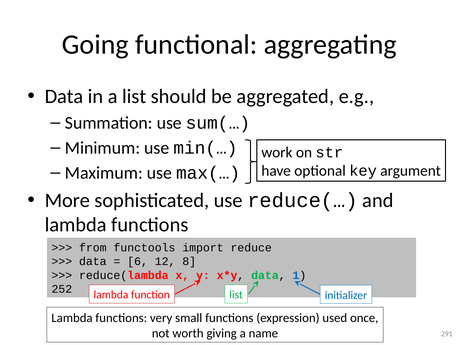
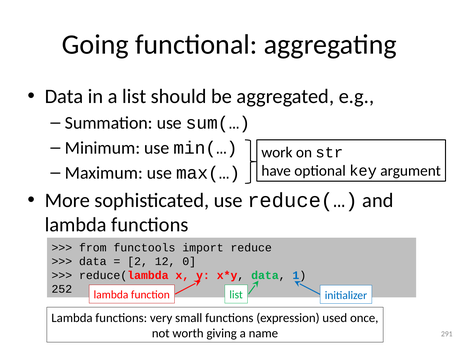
6: 6 -> 2 (138, 261)
8: 8 -> 0 (189, 261)
